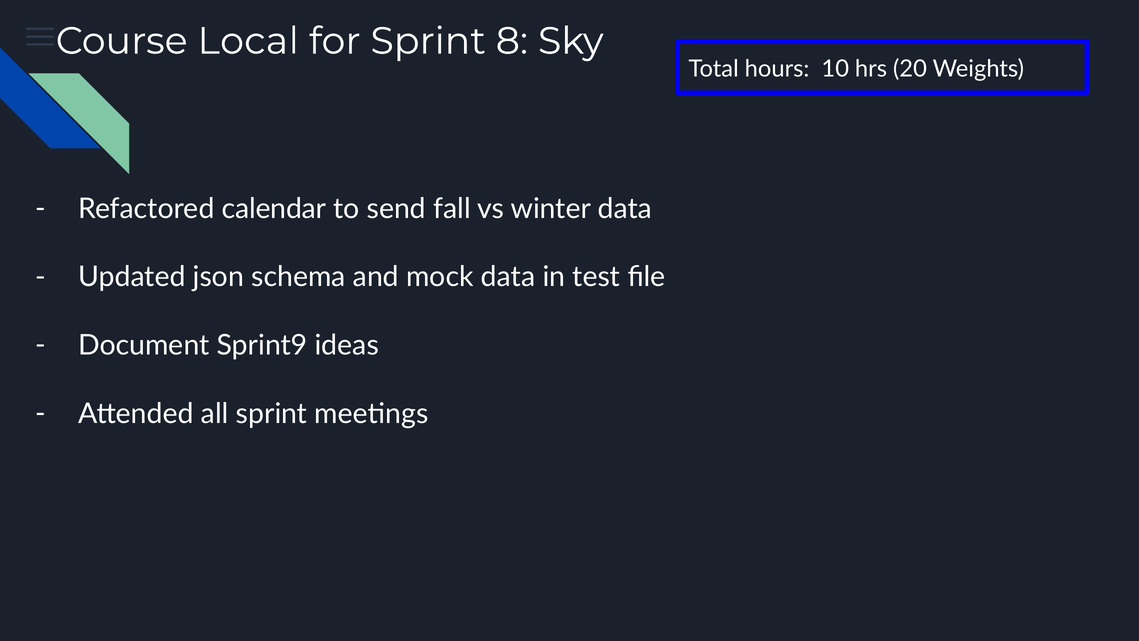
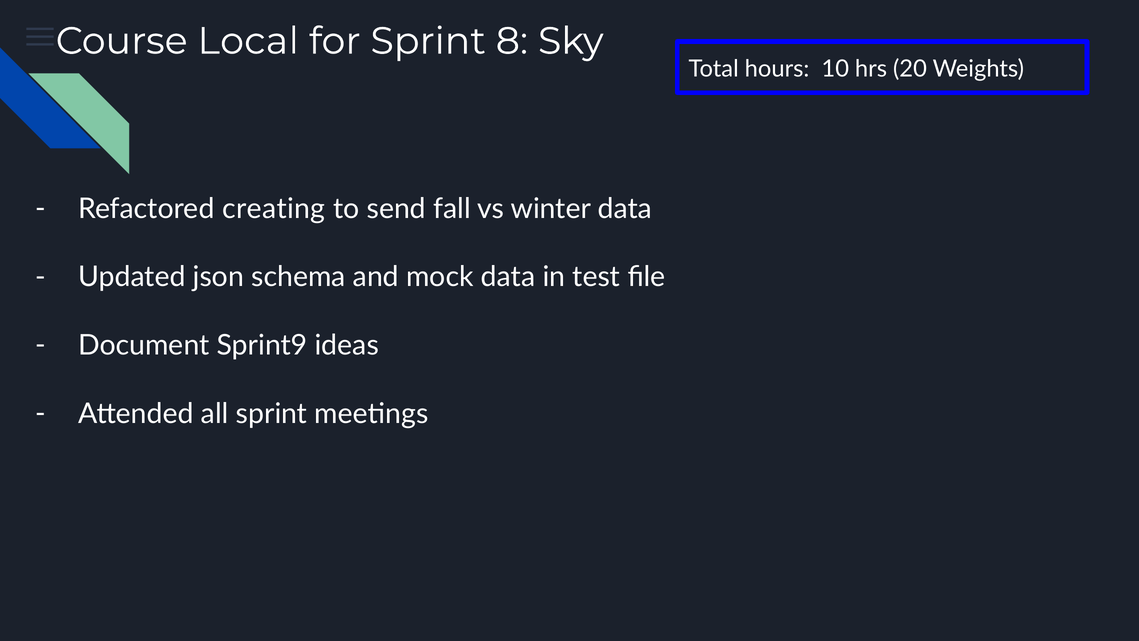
calendar: calendar -> creating (274, 209)
